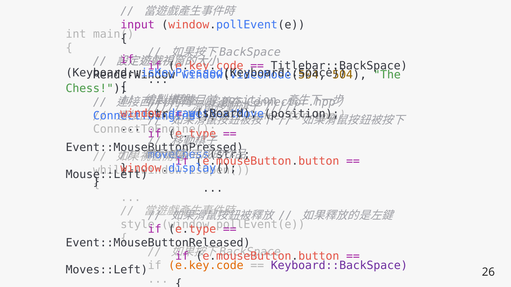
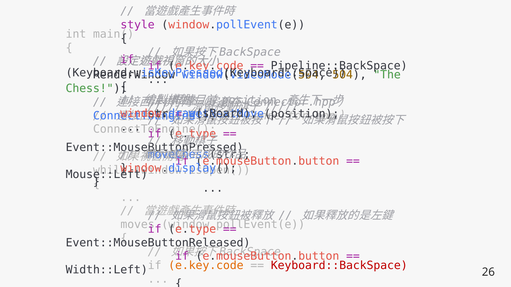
input: input -> style (138, 25)
Titlebar::BackSpace: Titlebar::BackSpace -> Pipeline::BackSpace (339, 66)
style: style -> moves (138, 225)
Keyboard::BackSpace colour: purple -> red (339, 266)
Moves::Left: Moves::Left -> Width::Left (107, 270)
